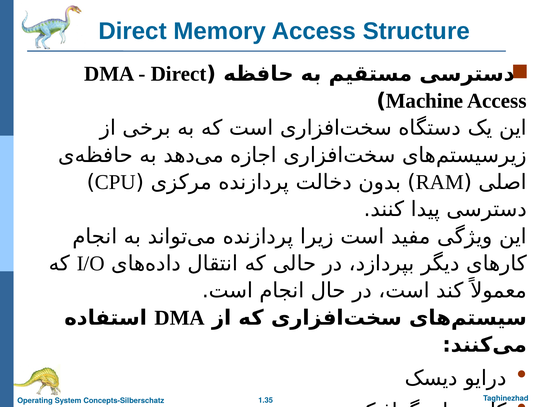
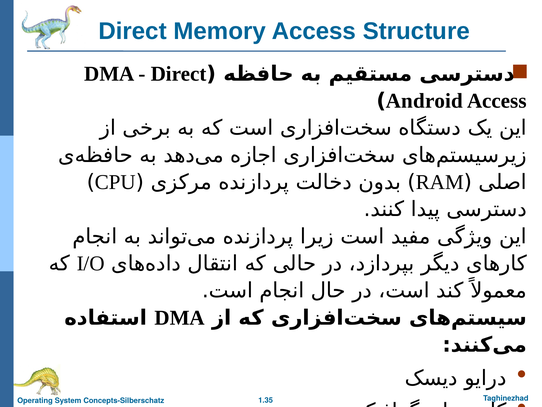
Machine: Machine -> Android (424, 101)
